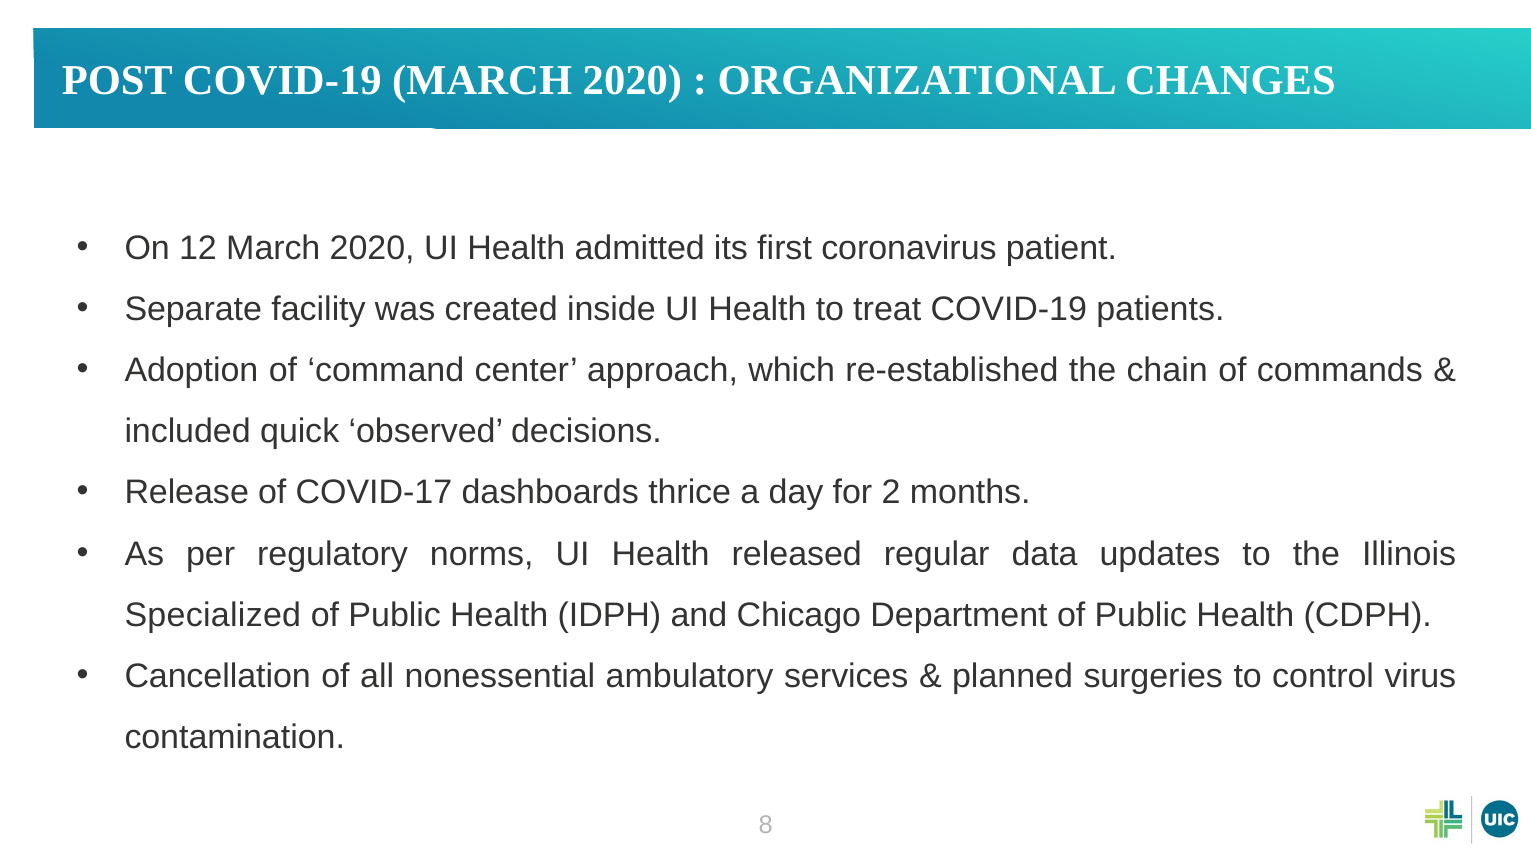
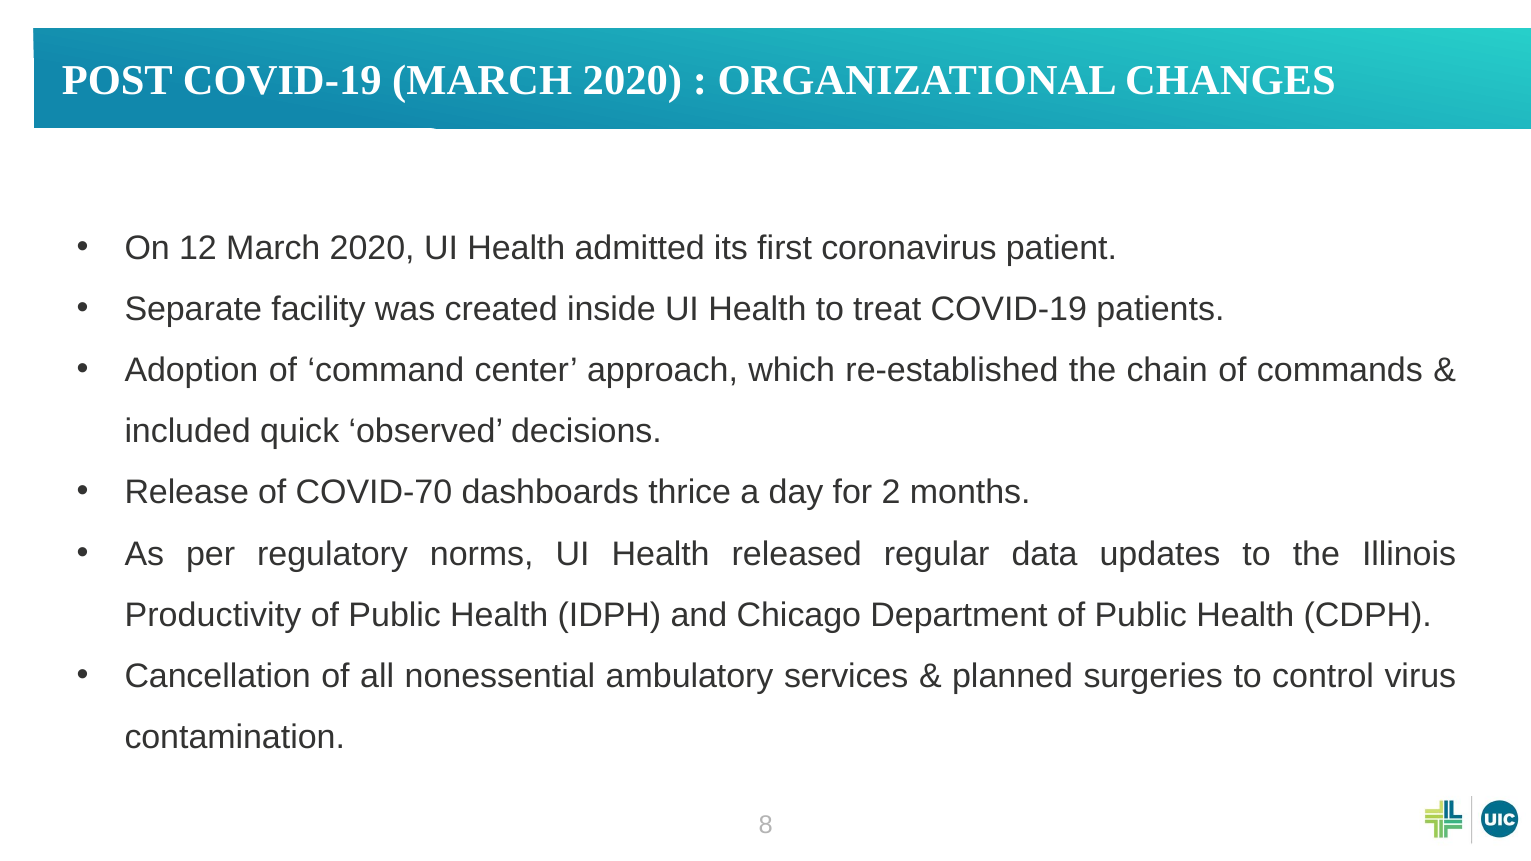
COVID-17: COVID-17 -> COVID-70 (374, 493)
Specialized: Specialized -> Productivity (213, 615)
